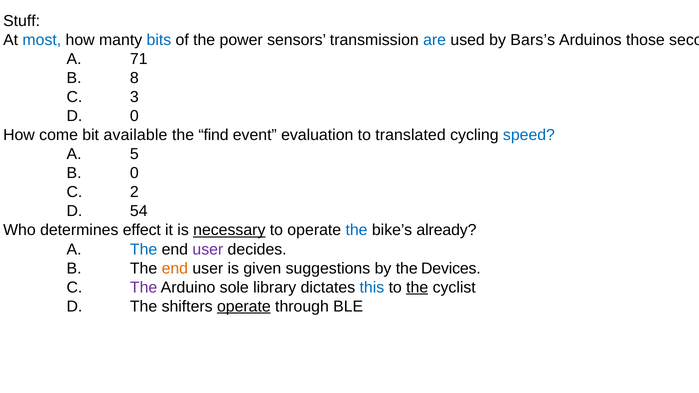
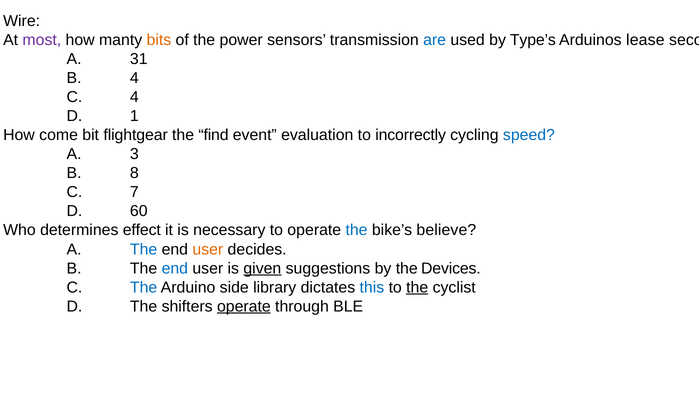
Stuff: Stuff -> Wire (22, 21)
most colour: blue -> purple (42, 40)
bits colour: blue -> orange (159, 40)
Bars’s: Bars’s -> Type’s (533, 40)
those: those -> lease (645, 40)
71: 71 -> 31 (139, 59)
B 8: 8 -> 4 (134, 78)
C 3: 3 -> 4 (134, 97)
D 0: 0 -> 1 (134, 116)
available: available -> flightgear (136, 135)
translated: translated -> incorrectly (411, 135)
5: 5 -> 3 (134, 154)
B 0: 0 -> 8 (134, 173)
2: 2 -> 7 (134, 192)
54: 54 -> 60 (139, 211)
necessary underline: present -> none (229, 230)
already: already -> believe (446, 230)
user colour: purple -> orange (208, 249)
end colour: orange -> blue (175, 268)
given underline: none -> present (262, 268)
The colour: purple -> blue (144, 287)
sole: sole -> side (234, 287)
